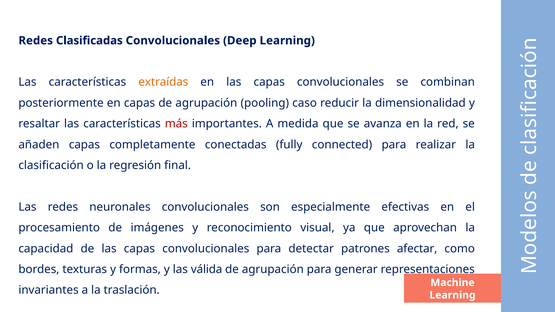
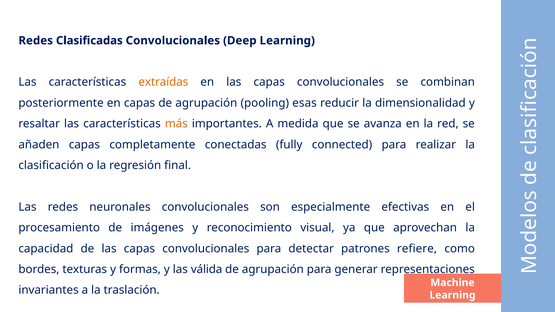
caso: caso -> esas (305, 103)
más colour: red -> orange (176, 124)
afectar: afectar -> refiere (417, 249)
